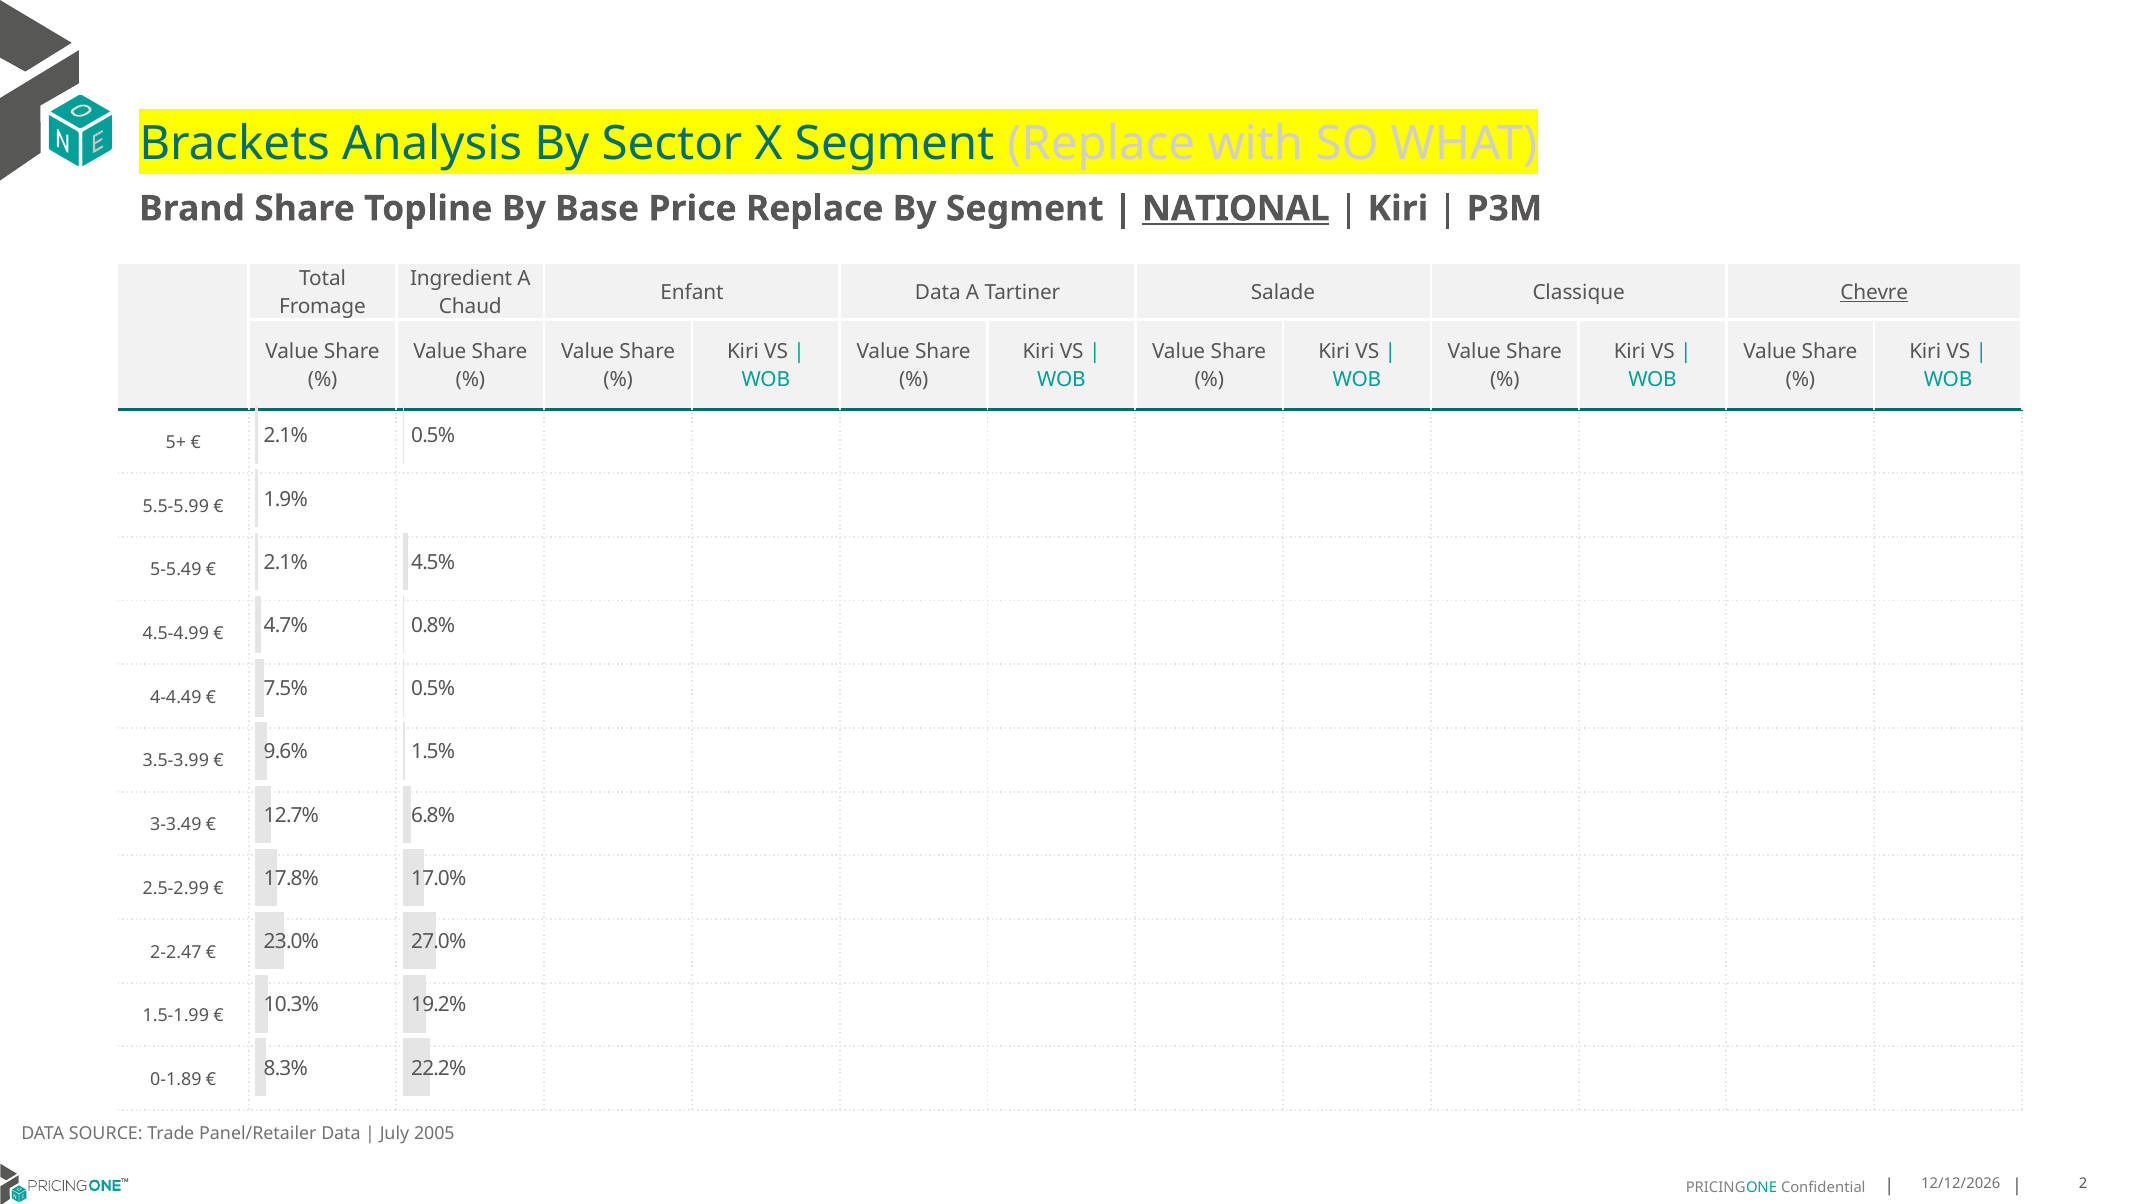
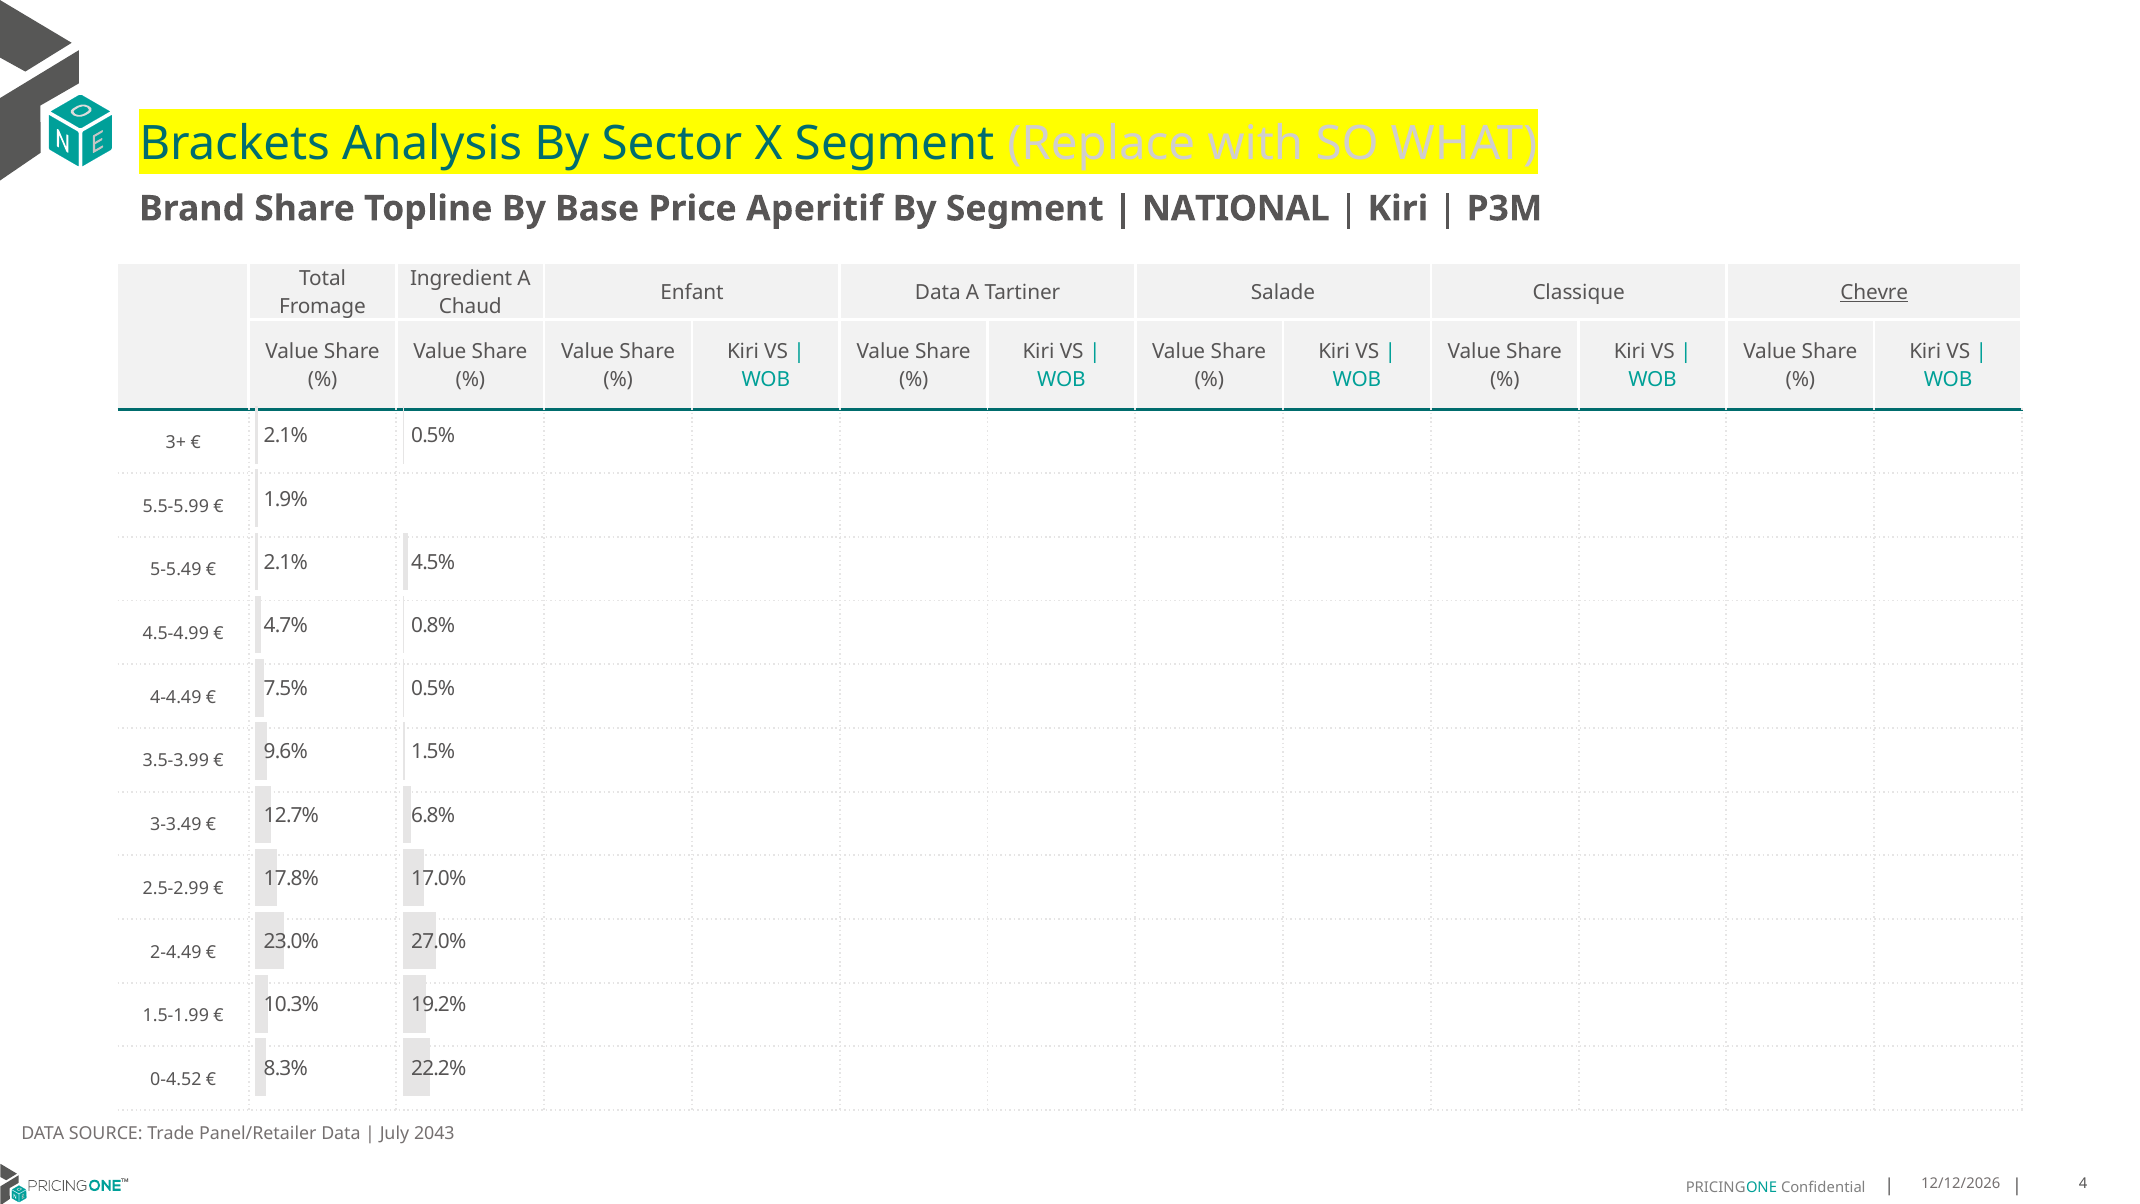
Price Replace: Replace -> Aperitif (814, 209)
NATIONAL underline: present -> none (1236, 209)
5+: 5+ -> 3+ (176, 442)
2-2.47: 2-2.47 -> 2-4.49 (176, 952)
0-1.89: 0-1.89 -> 0-4.52 (176, 1079)
2005: 2005 -> 2043 (434, 1134)
2: 2 -> 4 (2083, 1184)
